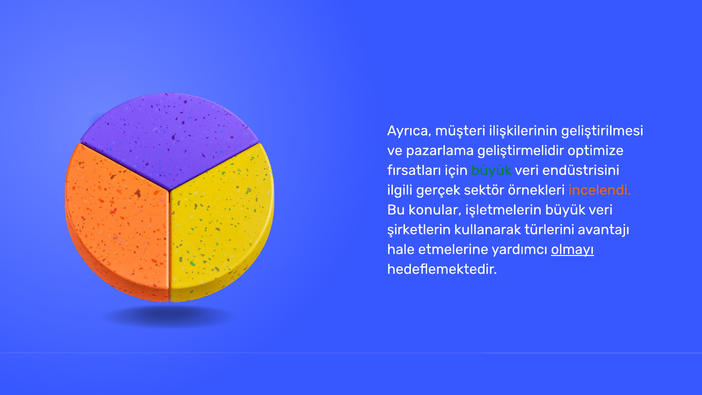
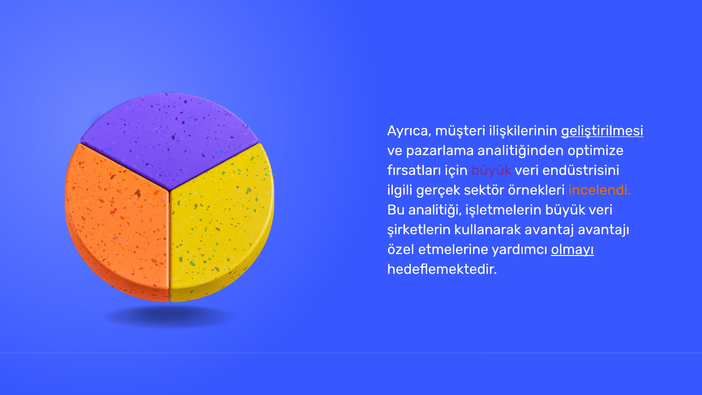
geliştirilmesi underline: none -> present (602, 131)
geliştirmelidir: geliştirmelidir -> analitiğinden (521, 150)
büyük colour: green -> purple (491, 170)
konular: konular -> analitiği (435, 210)
türlerini: türlerini -> avantaj (549, 230)
hale: hale -> özel (401, 249)
